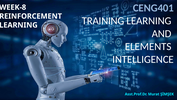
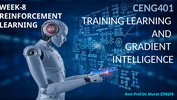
ELEMENTS: ELEMENTS -> GRADIENT (148, 46)
